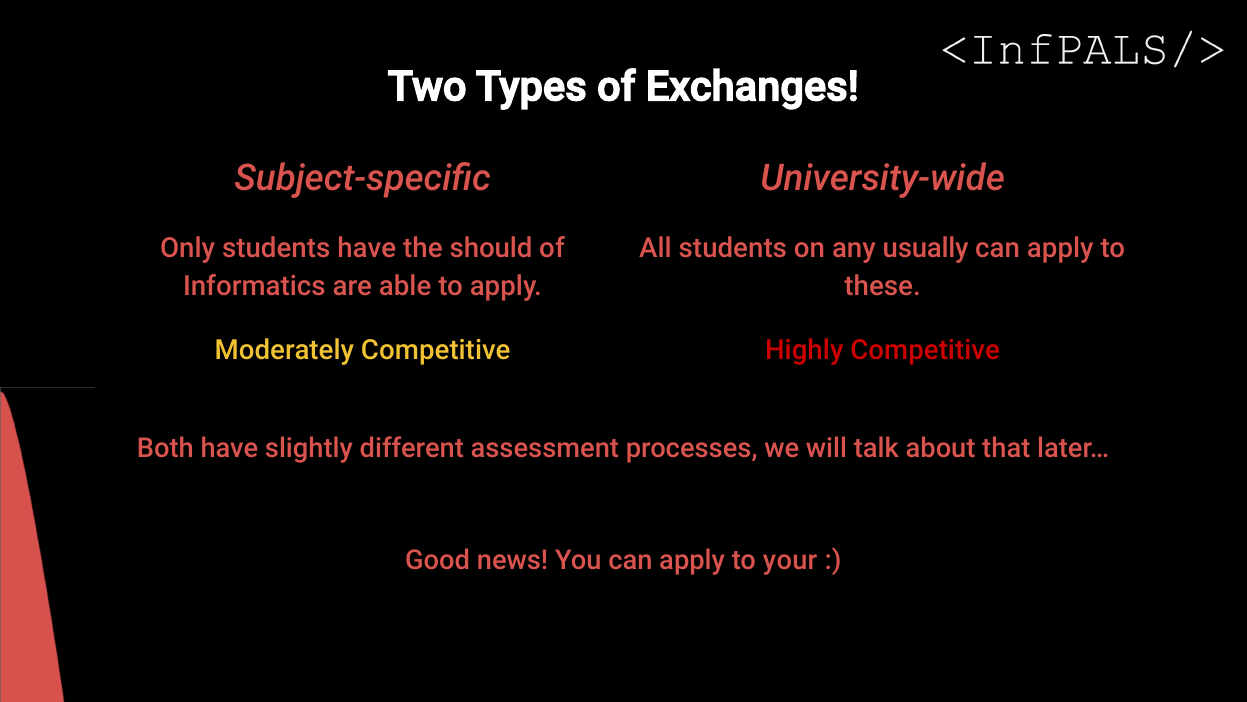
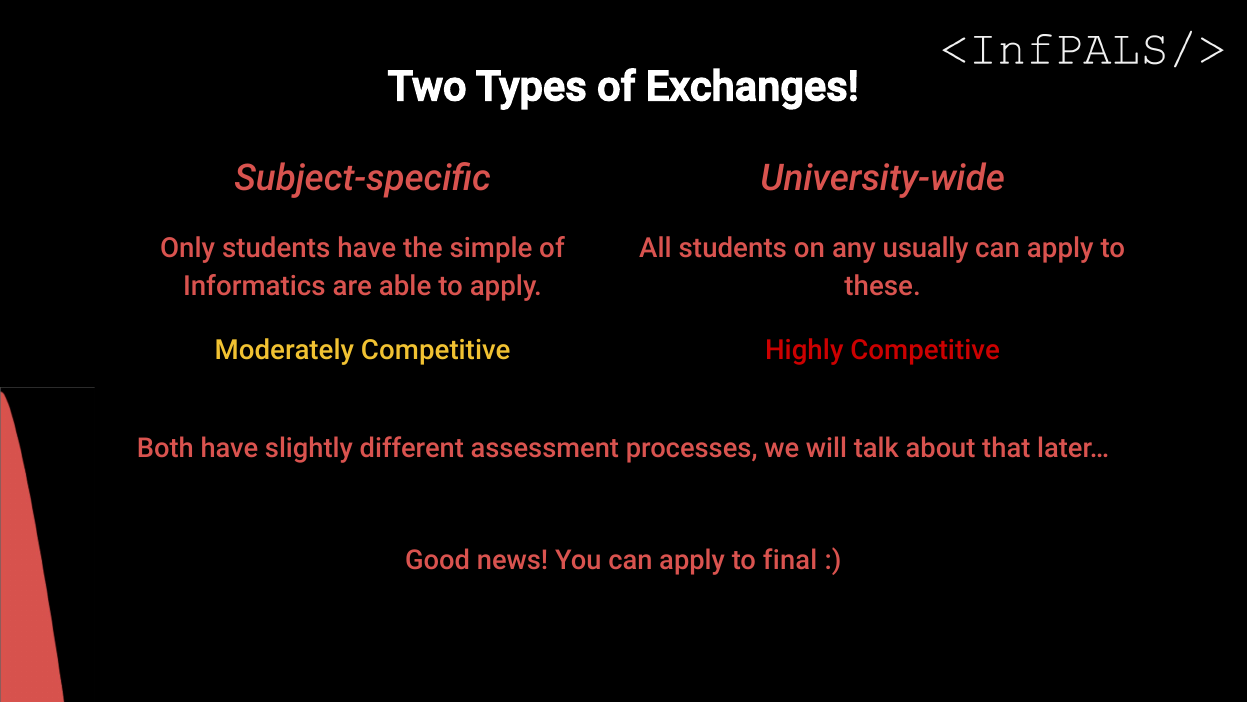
should: should -> simple (491, 248)
your: your -> final (790, 560)
